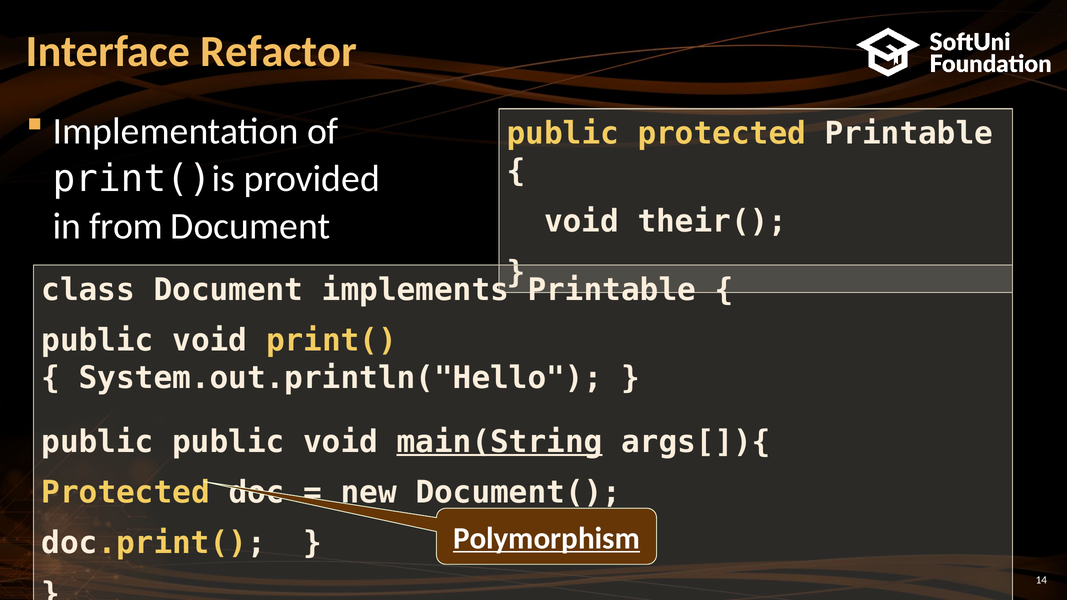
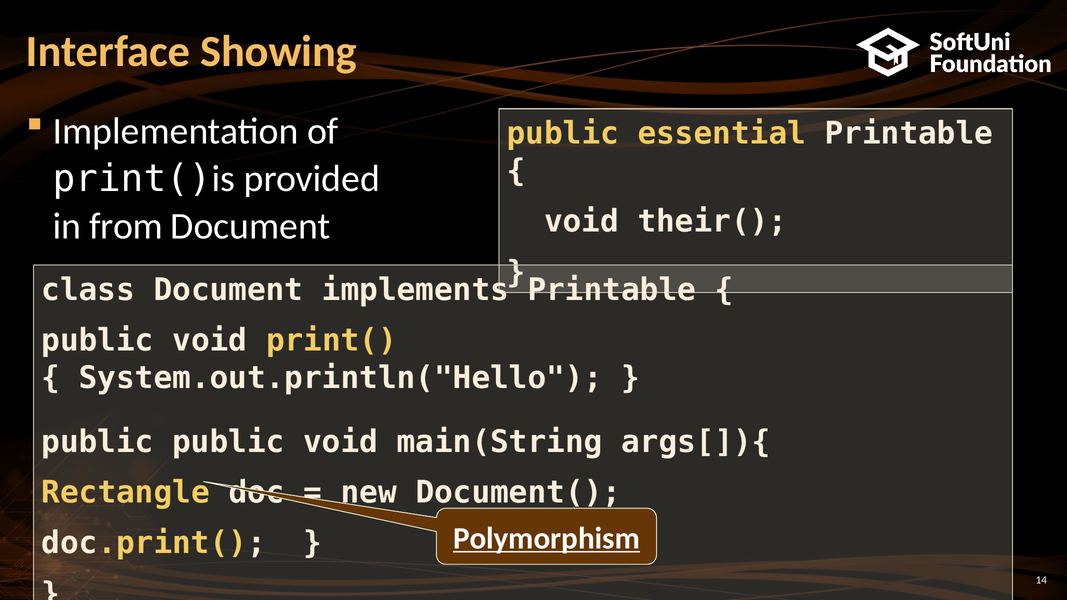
Refactor: Refactor -> Showing (279, 52)
public protected: protected -> essential (722, 134)
main(String underline: present -> none (500, 442)
Protected: Protected -> Rectangle (126, 493)
